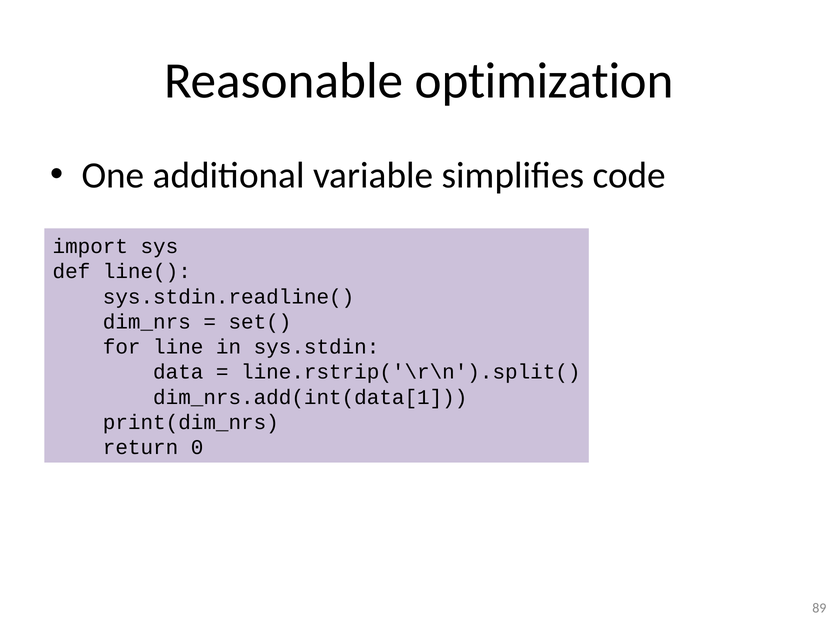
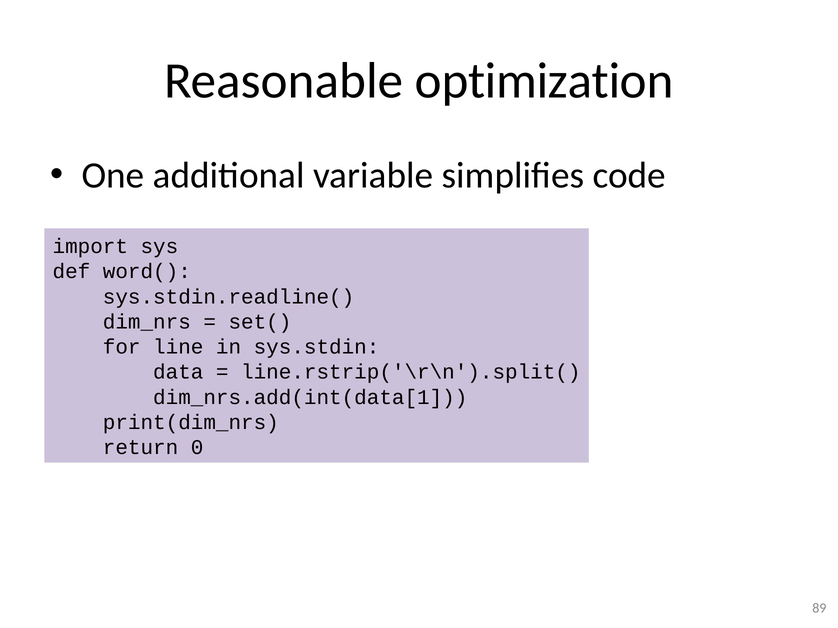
line(: line( -> word( (147, 272)
